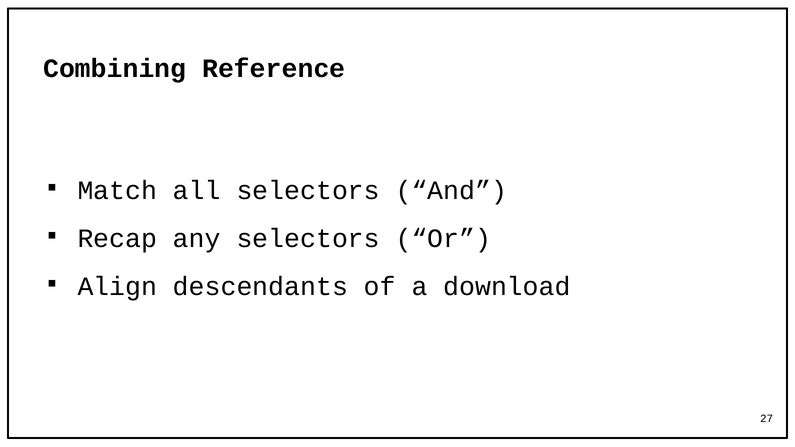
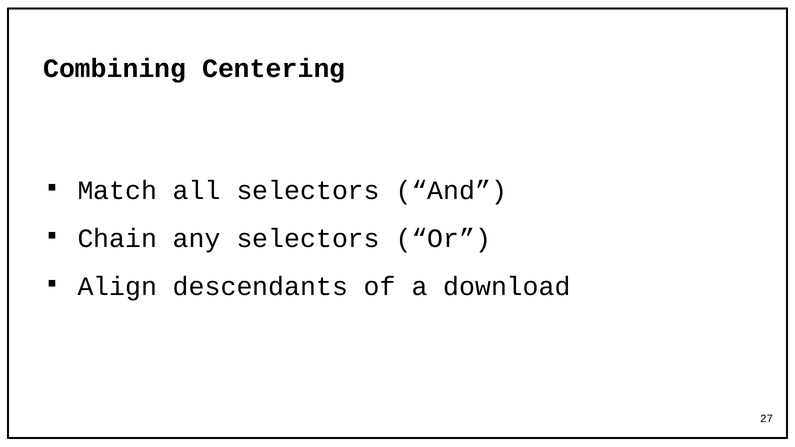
Reference: Reference -> Centering (274, 69)
Recap: Recap -> Chain (117, 239)
